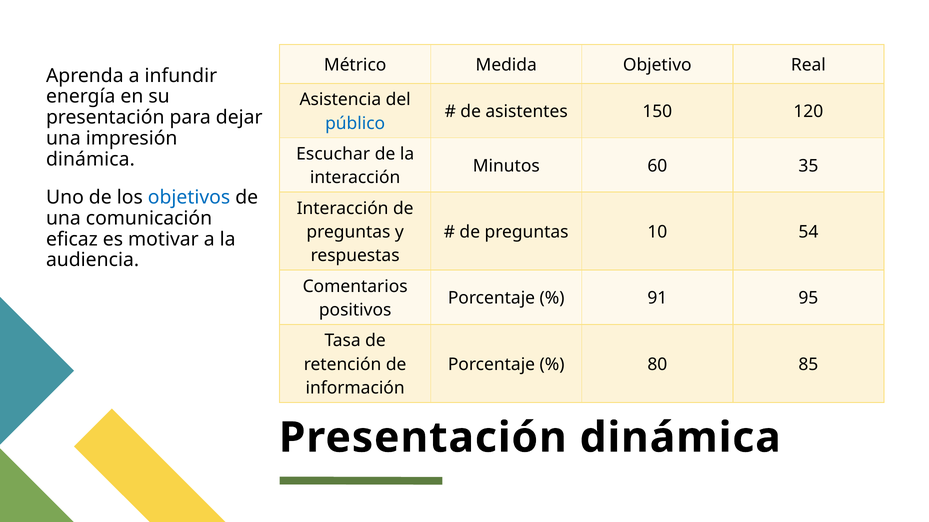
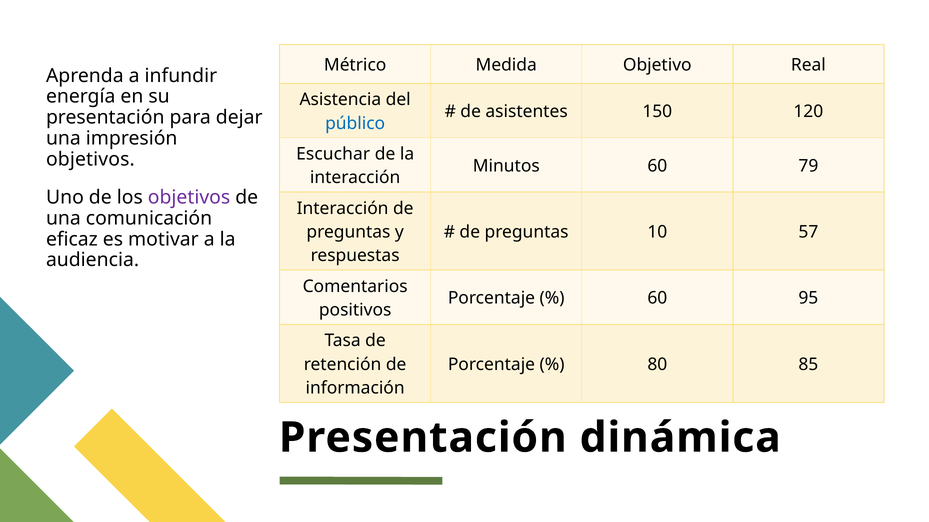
dinámica: dinámica -> objetivos (90, 159)
35: 35 -> 79 (808, 166)
objetivos colour: blue -> purple (189, 198)
54: 54 -> 57 (808, 232)
91: 91 -> 60 (657, 299)
